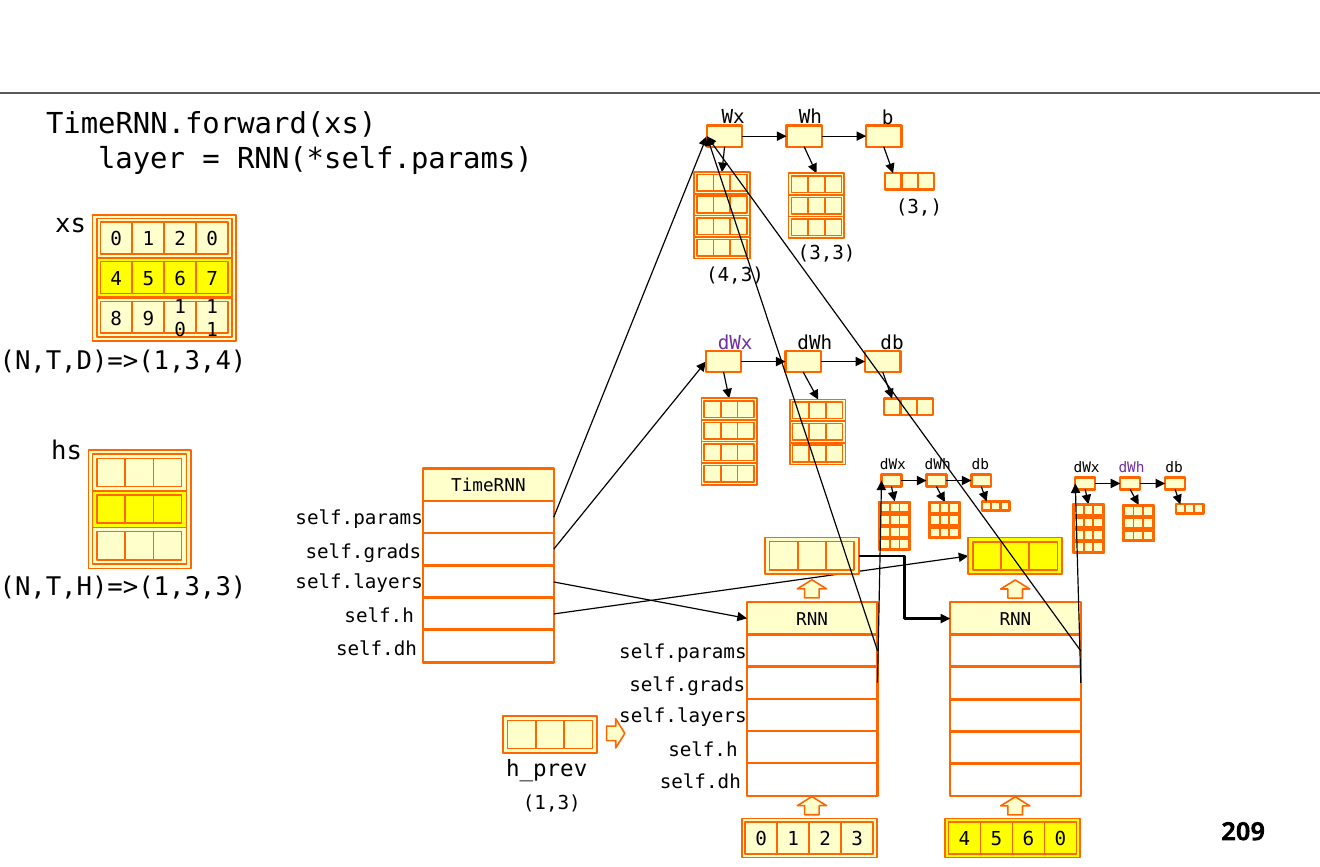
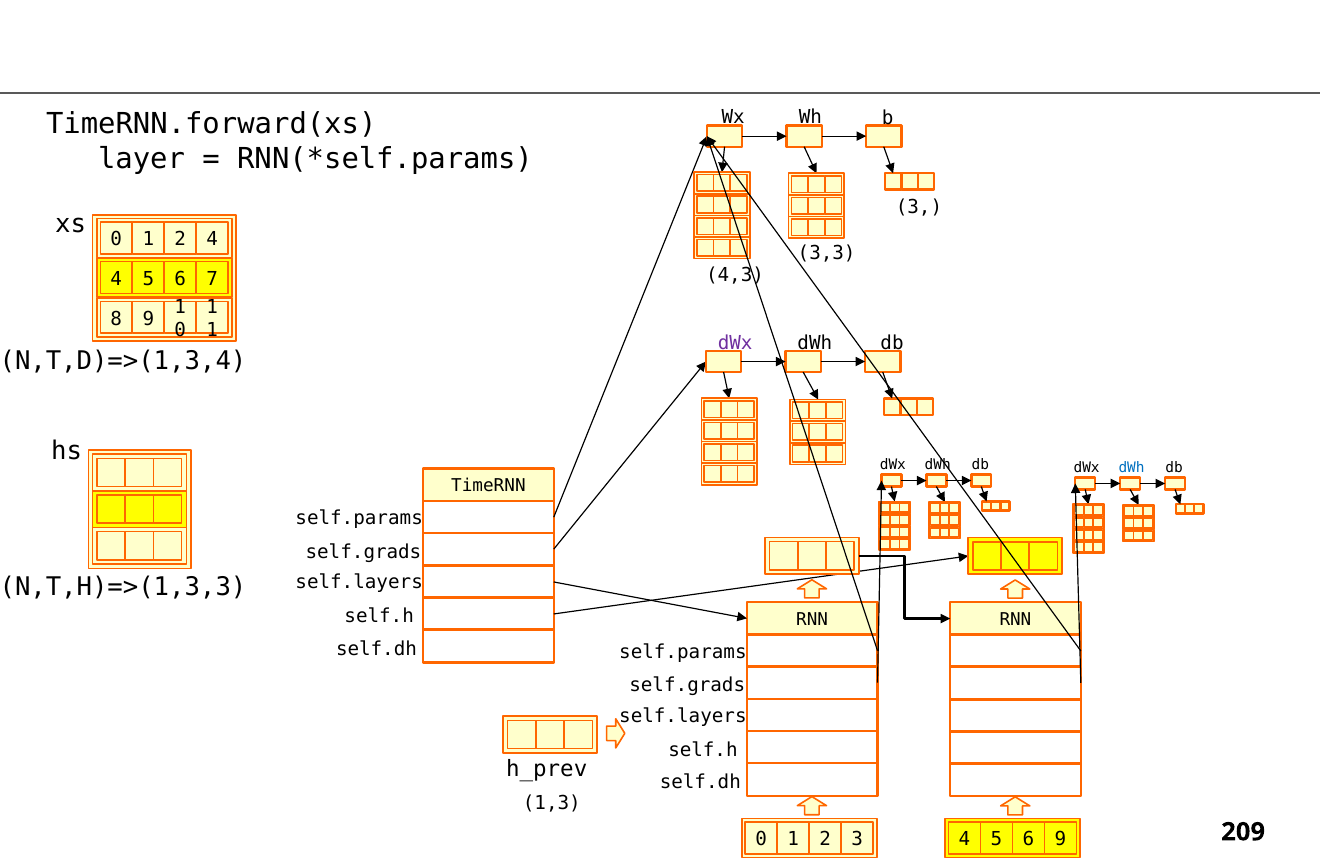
2 0: 0 -> 4 (212, 239)
dWh colour: purple -> blue (1132, 468)
6 0: 0 -> 9 (1061, 839)
